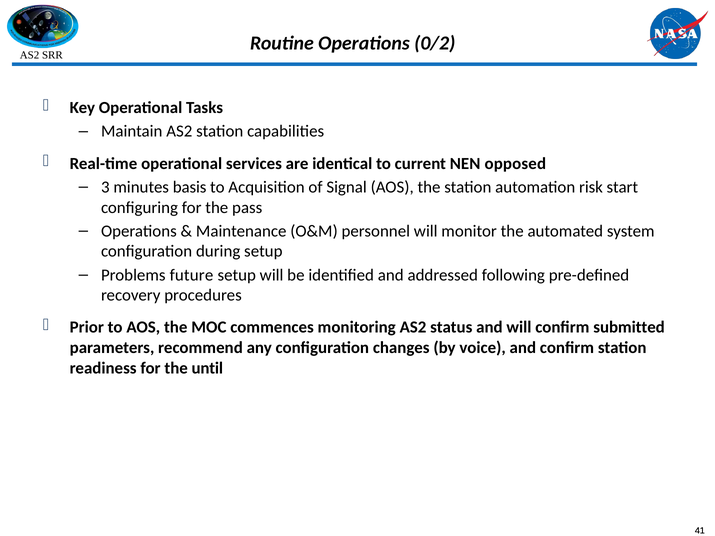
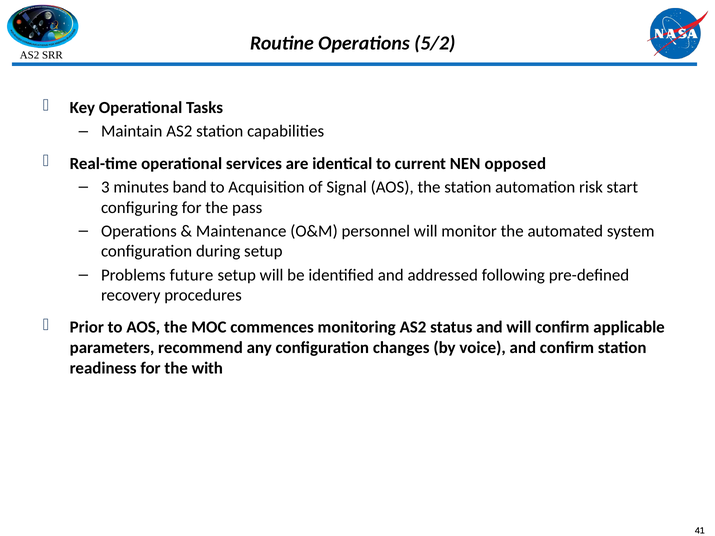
0/2: 0/2 -> 5/2 (435, 43)
basis: basis -> band (190, 187)
submitted: submitted -> applicable (629, 328)
until: until -> with (207, 368)
